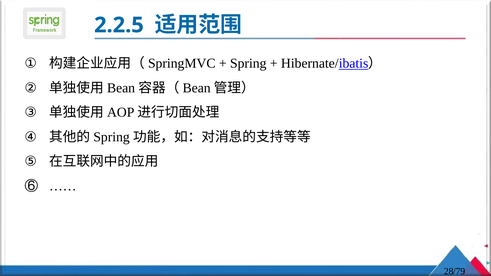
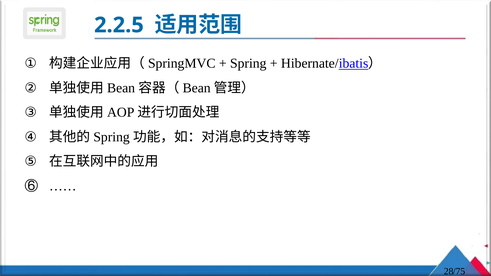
/79: /79 -> /75 (459, 271)
